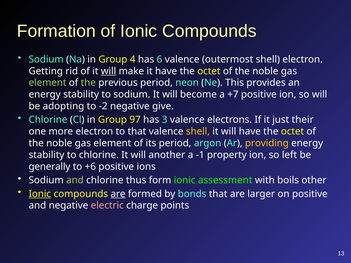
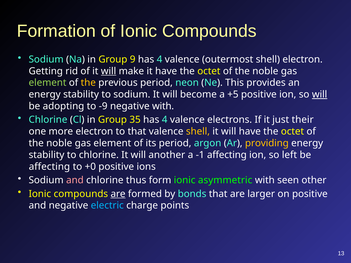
4: 4 -> 9 (133, 59)
6: 6 -> 4 (160, 59)
the colour: light green -> yellow (88, 83)
+7: +7 -> +5 (233, 95)
will underline: none -> present (320, 95)
-2: -2 -> -9 (103, 106)
negative give: give -> with (163, 106)
97: 97 -> 35 (135, 120)
3: 3 -> 4 (165, 120)
-1 property: property -> affecting (227, 155)
generally: generally -> affecting (49, 167)
+6: +6 -> +0 (90, 167)
and colour: light green -> pink (75, 180)
assessment: assessment -> asymmetric (225, 180)
boils: boils -> seen (288, 180)
Ionic underline: present -> none (40, 194)
electric colour: pink -> light blue (107, 206)
